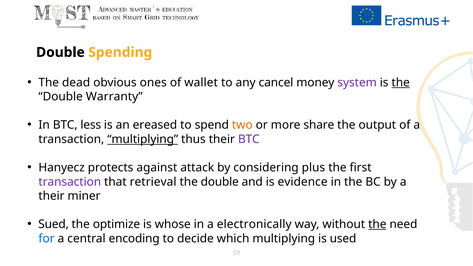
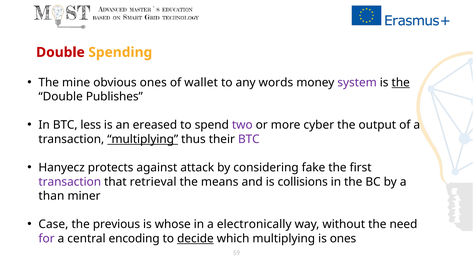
Double colour: black -> red (60, 52)
dead: dead -> mine (76, 83)
cancel: cancel -> words (276, 83)
Warranty: Warranty -> Publishes (114, 97)
two colour: orange -> purple (242, 125)
share: share -> cyber (319, 125)
plus: plus -> fake (314, 168)
double: double -> means (220, 182)
evidence: evidence -> collisions (303, 182)
their: their -> than (51, 196)
Sued: Sued -> Case (53, 224)
optimize: optimize -> previous (116, 224)
the underline: present -> none (377, 224)
for colour: blue -> purple (47, 239)
decide underline: none -> present (195, 239)
is used: used -> ones (343, 239)
